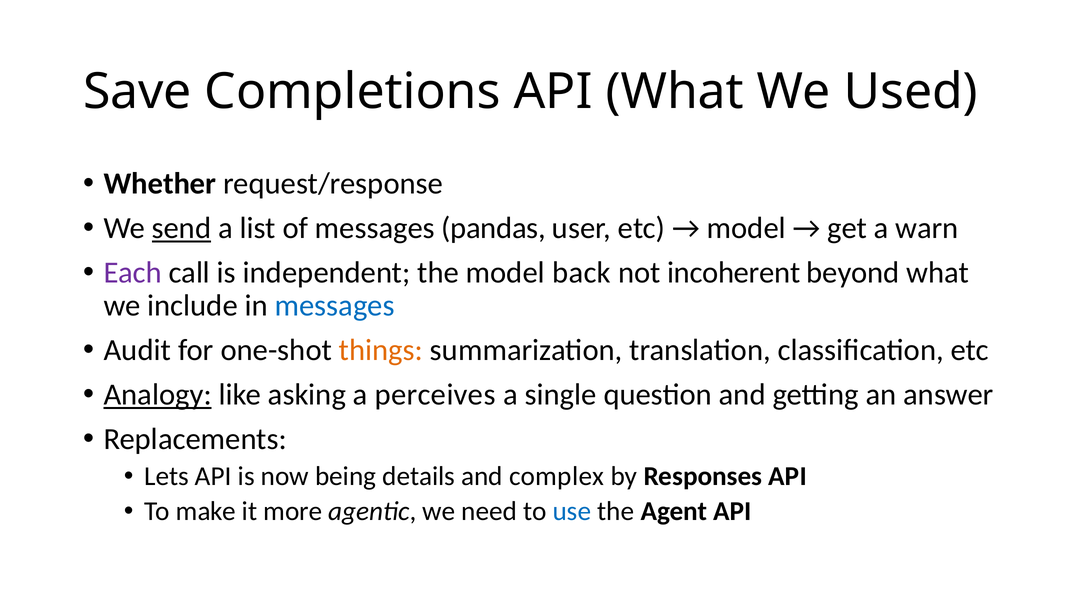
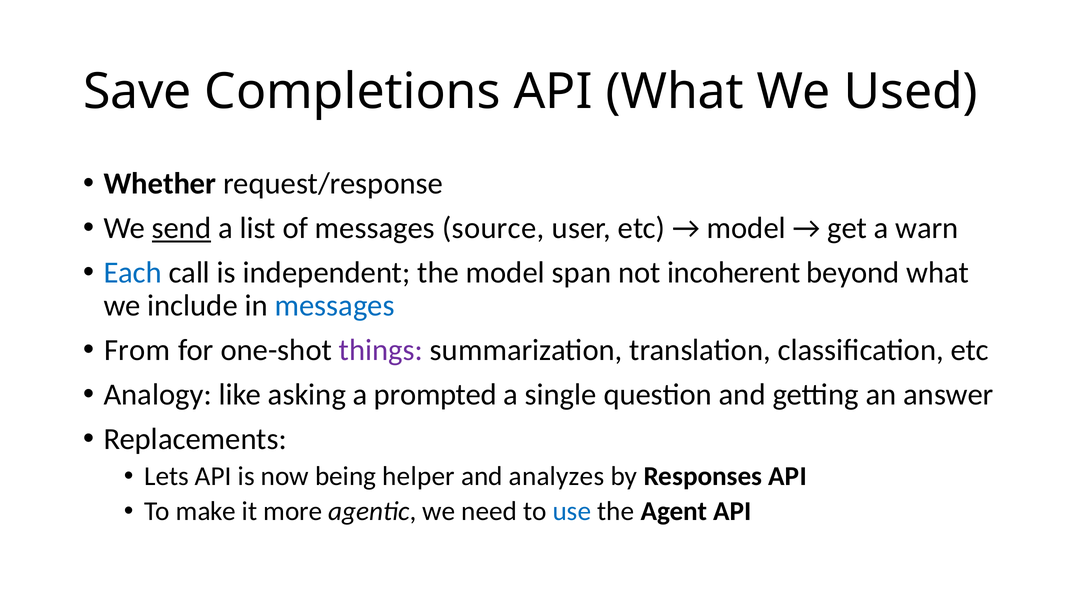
pandas: pandas -> source (493, 228)
Each colour: purple -> blue (133, 273)
back: back -> span (581, 273)
Audit: Audit -> From (137, 350)
things colour: orange -> purple (381, 350)
Analogy underline: present -> none (158, 395)
perceives: perceives -> prompted (435, 395)
details: details -> helper (419, 476)
complex: complex -> analyzes (557, 476)
